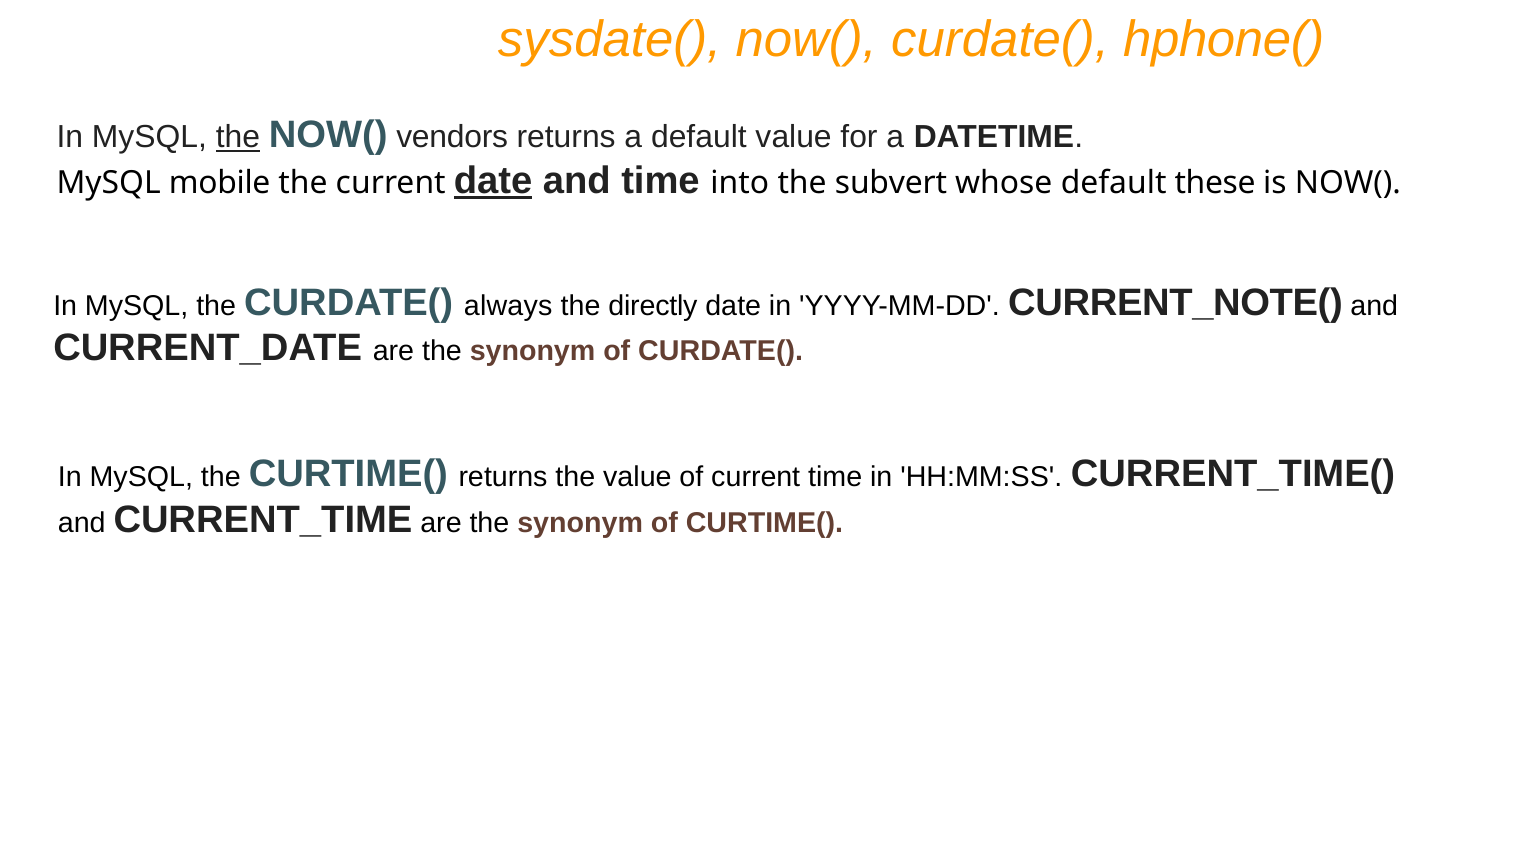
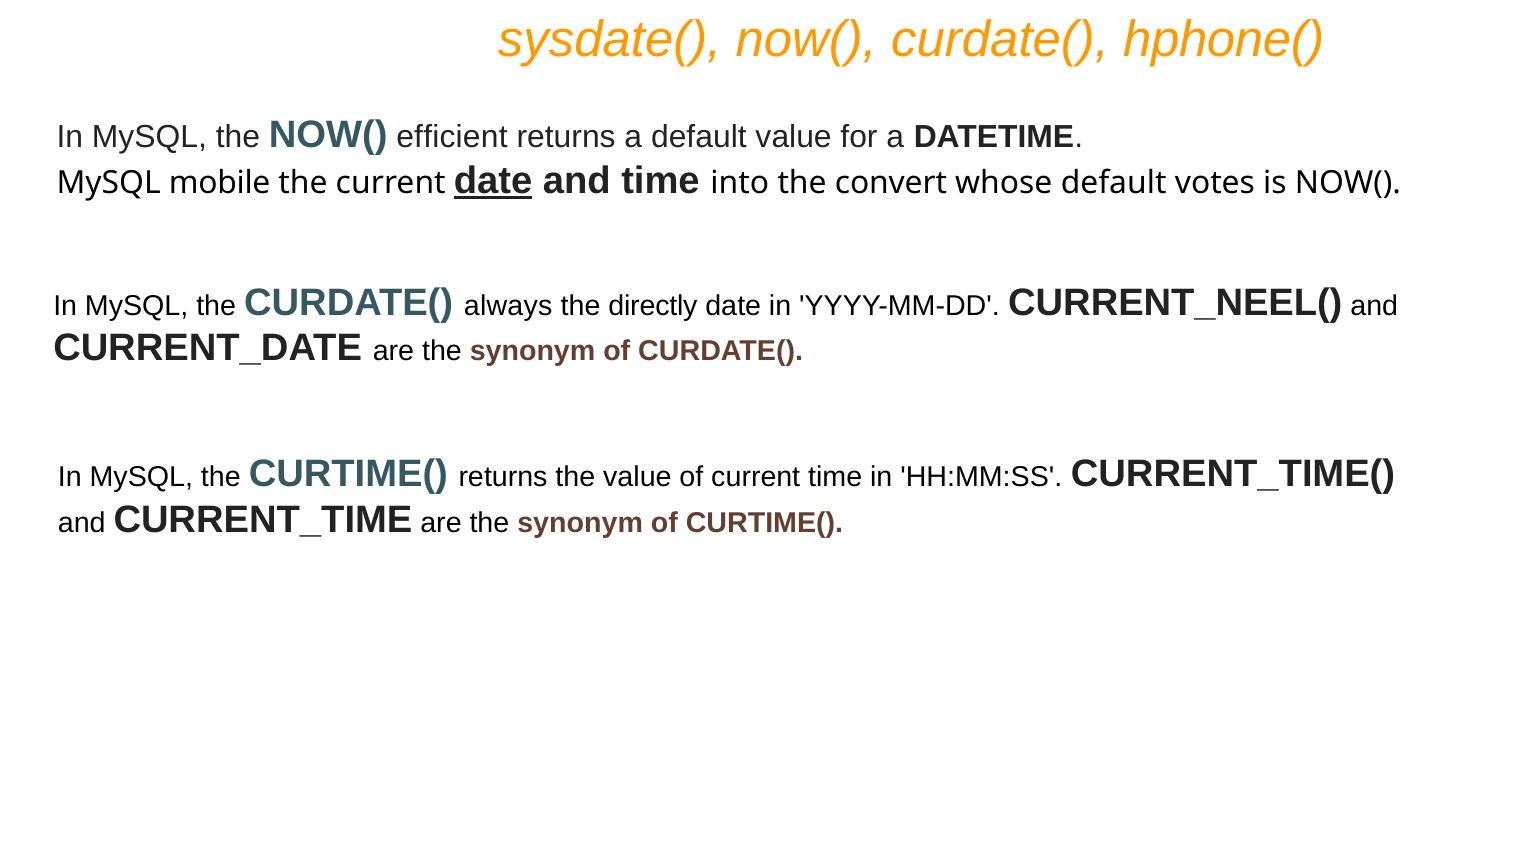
the underline: present -> none (238, 137)
vendors: vendors -> efficient (452, 137)
subvert: subvert -> convert (891, 183)
these: these -> votes (1215, 183)
CURRENT_NOTE(: CURRENT_NOTE( -> CURRENT_NEEL( (1175, 302)
